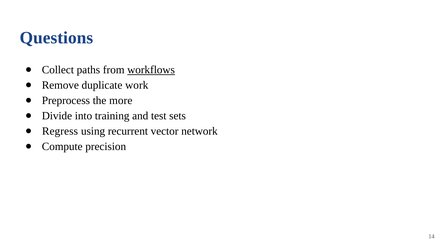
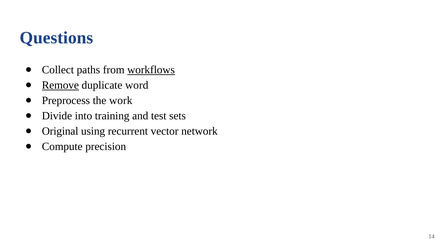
Remove underline: none -> present (60, 85)
work: work -> word (137, 85)
more: more -> work (121, 101)
Regress: Regress -> Original (60, 131)
